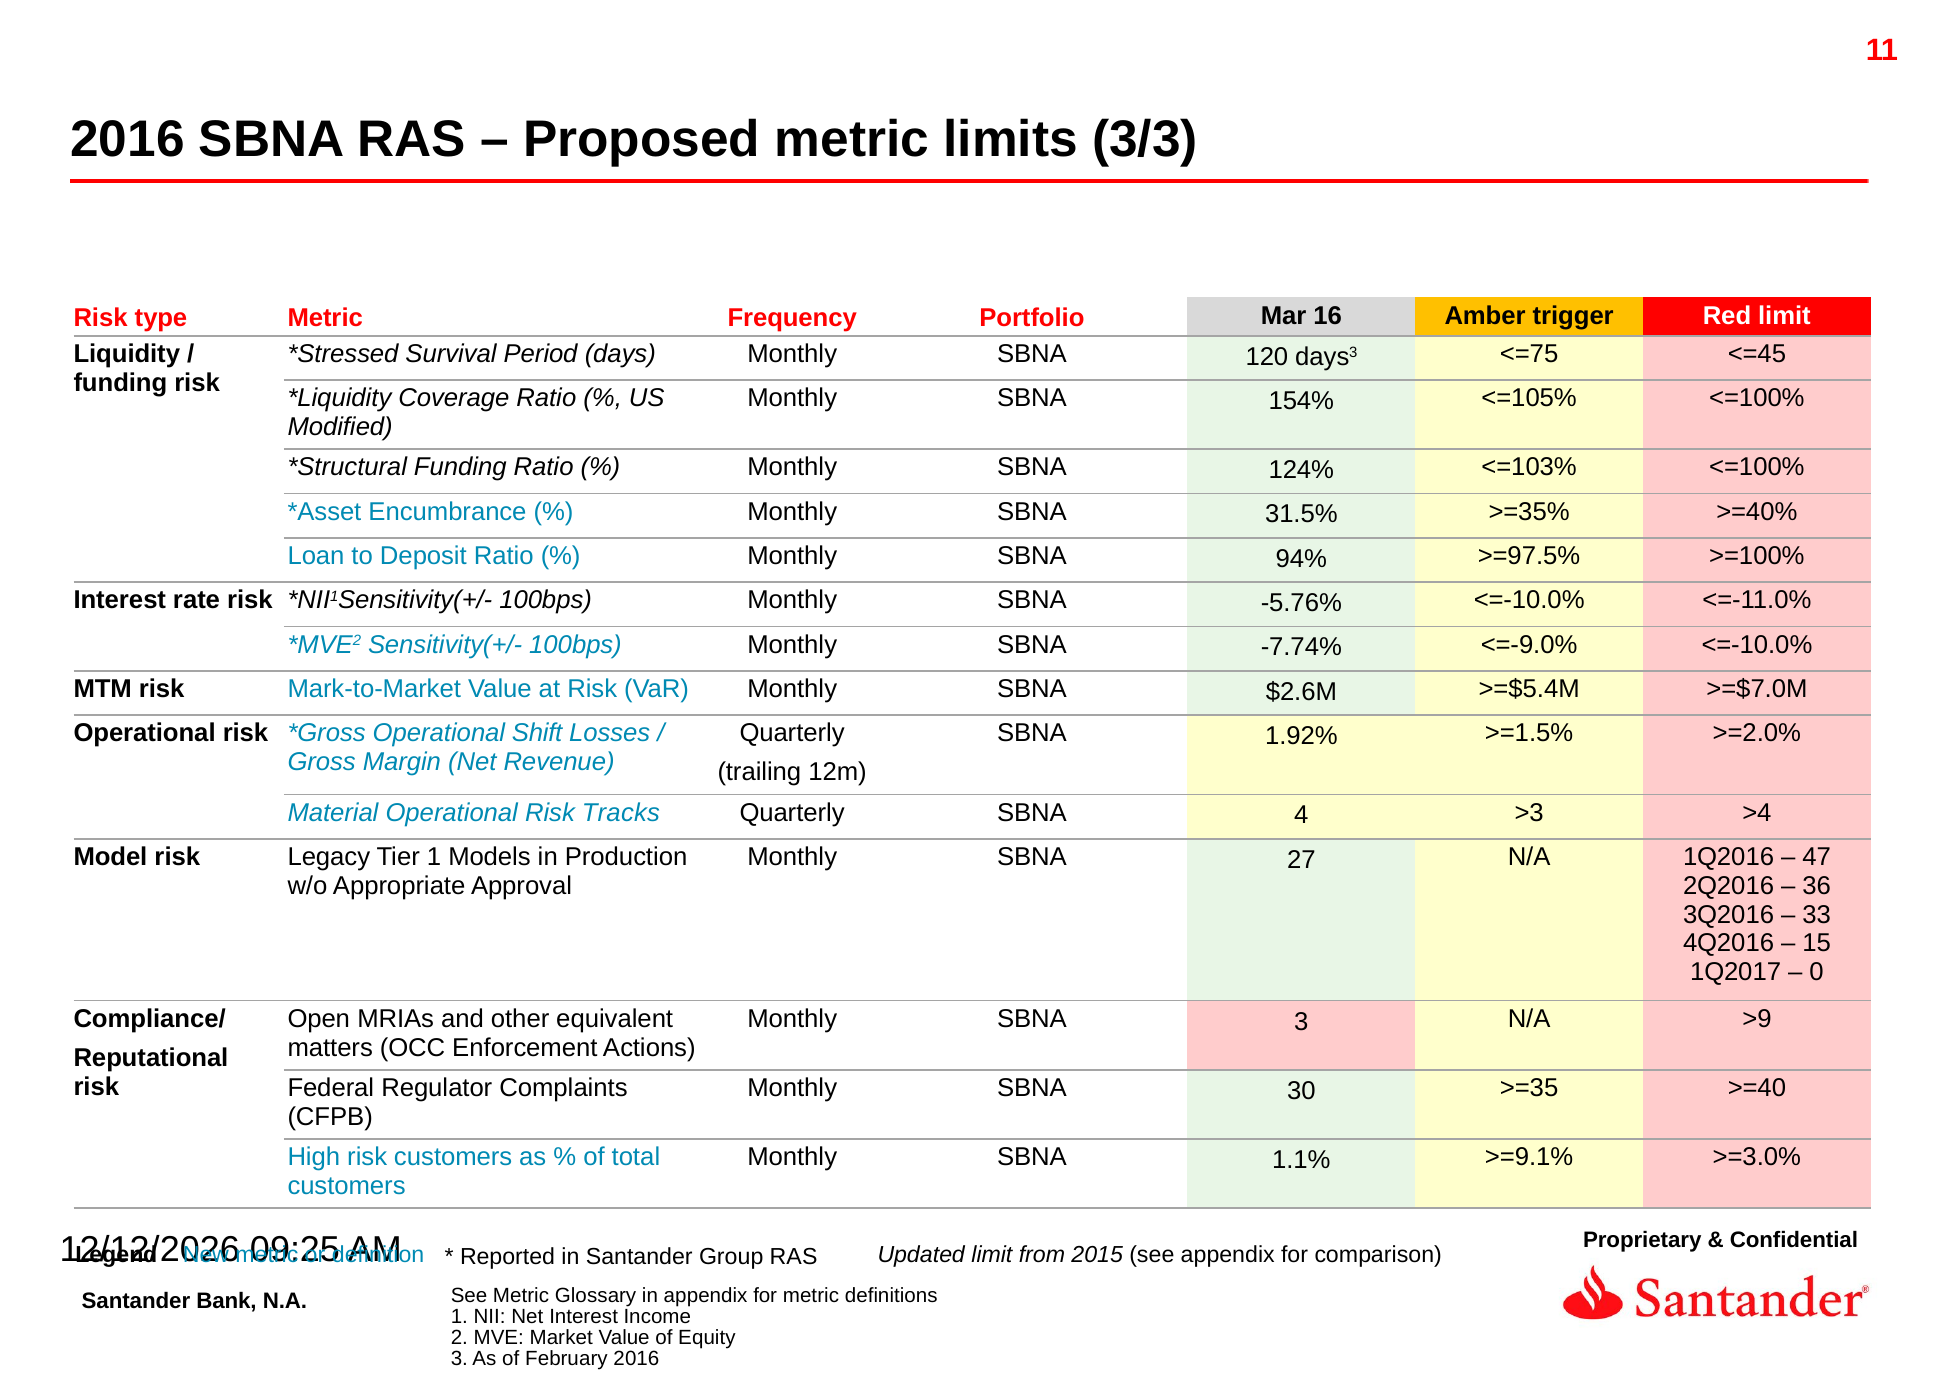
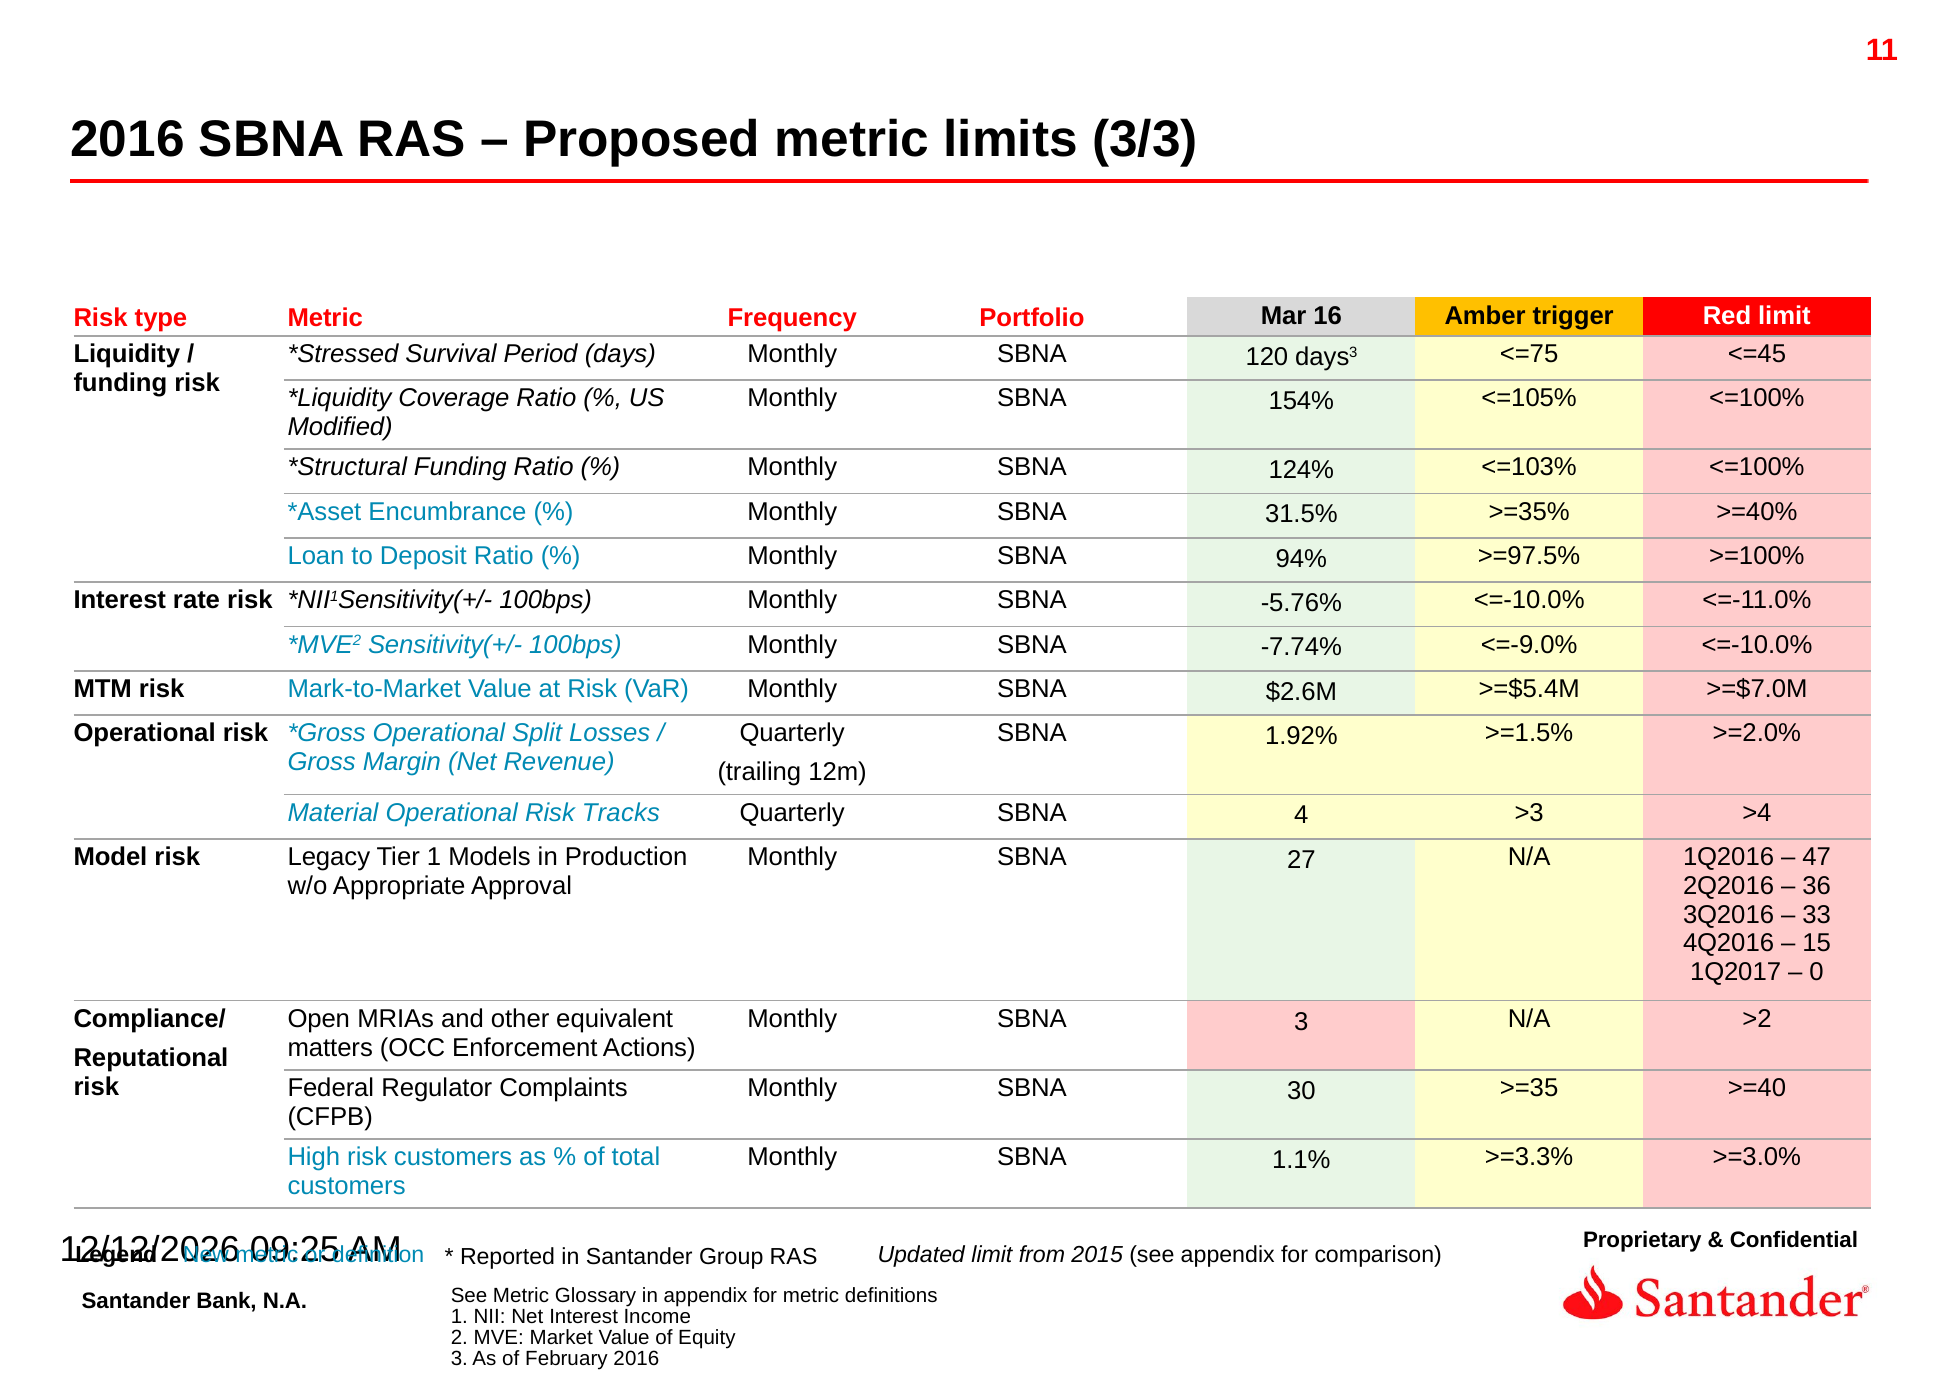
Shift: Shift -> Split (537, 733)
>9: >9 -> >2 (1757, 1019)
>=9.1%: >=9.1% -> >=3.3% (1529, 1157)
